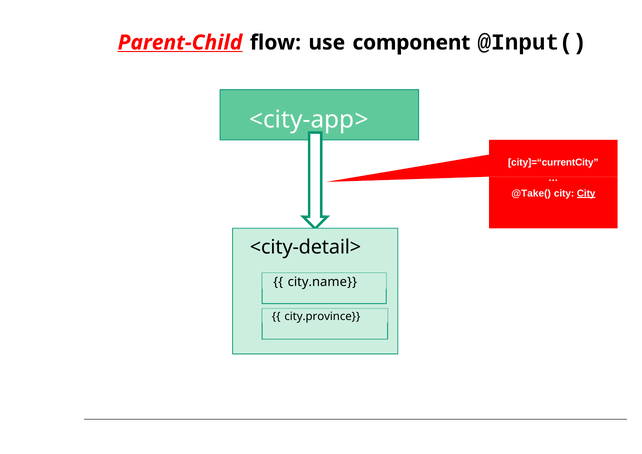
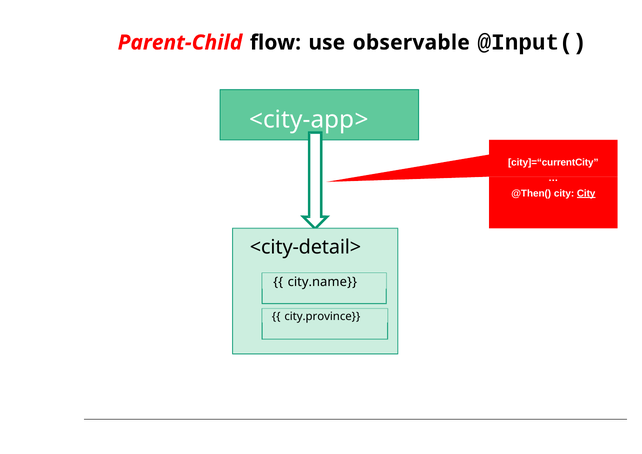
Parent-Child underline: present -> none (180, 43)
component: component -> observable (411, 43)
@Take(: @Take( -> @Then( (531, 193)
